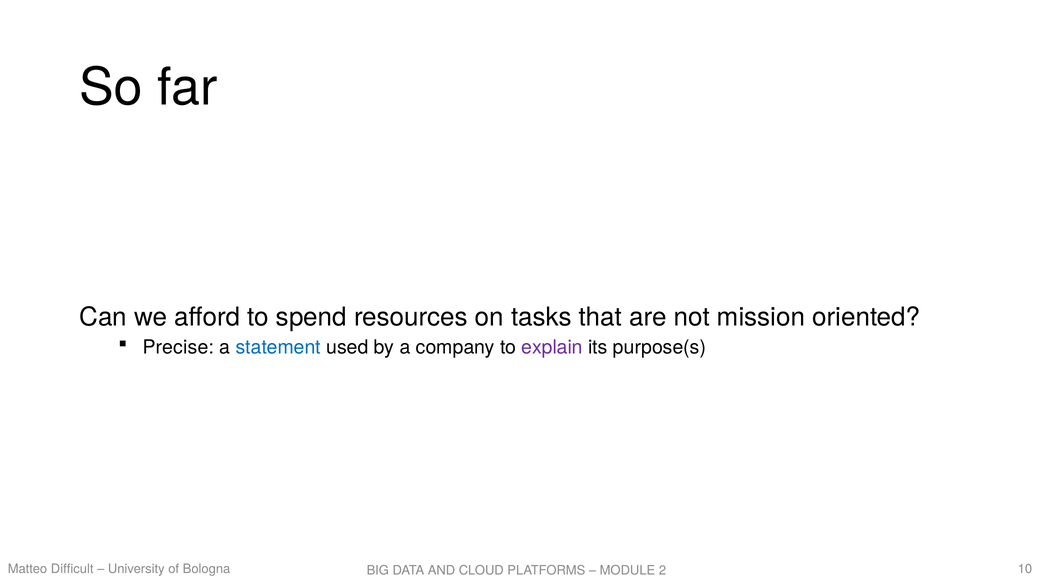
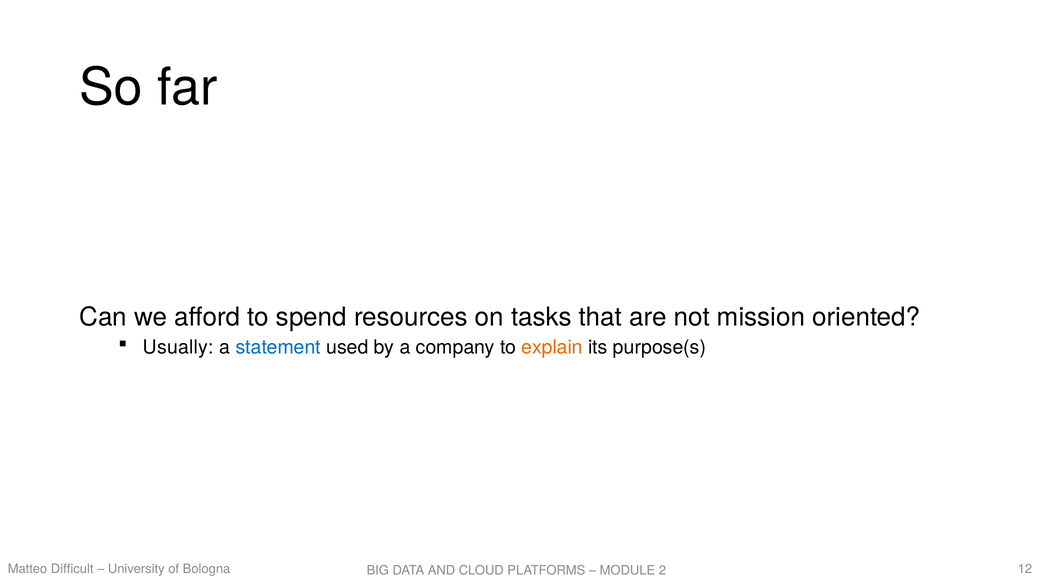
Precise: Precise -> Usually (178, 347)
explain colour: purple -> orange (552, 347)
10: 10 -> 12 (1025, 569)
